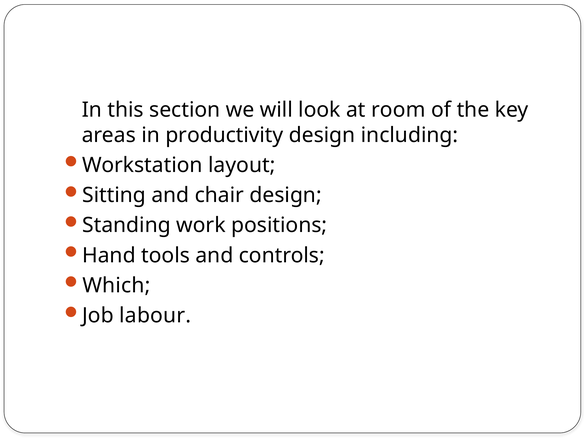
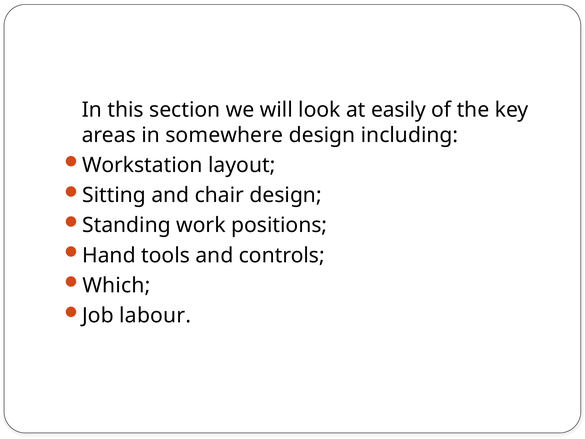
room: room -> easily (398, 110)
productivity: productivity -> somewhere (224, 135)
